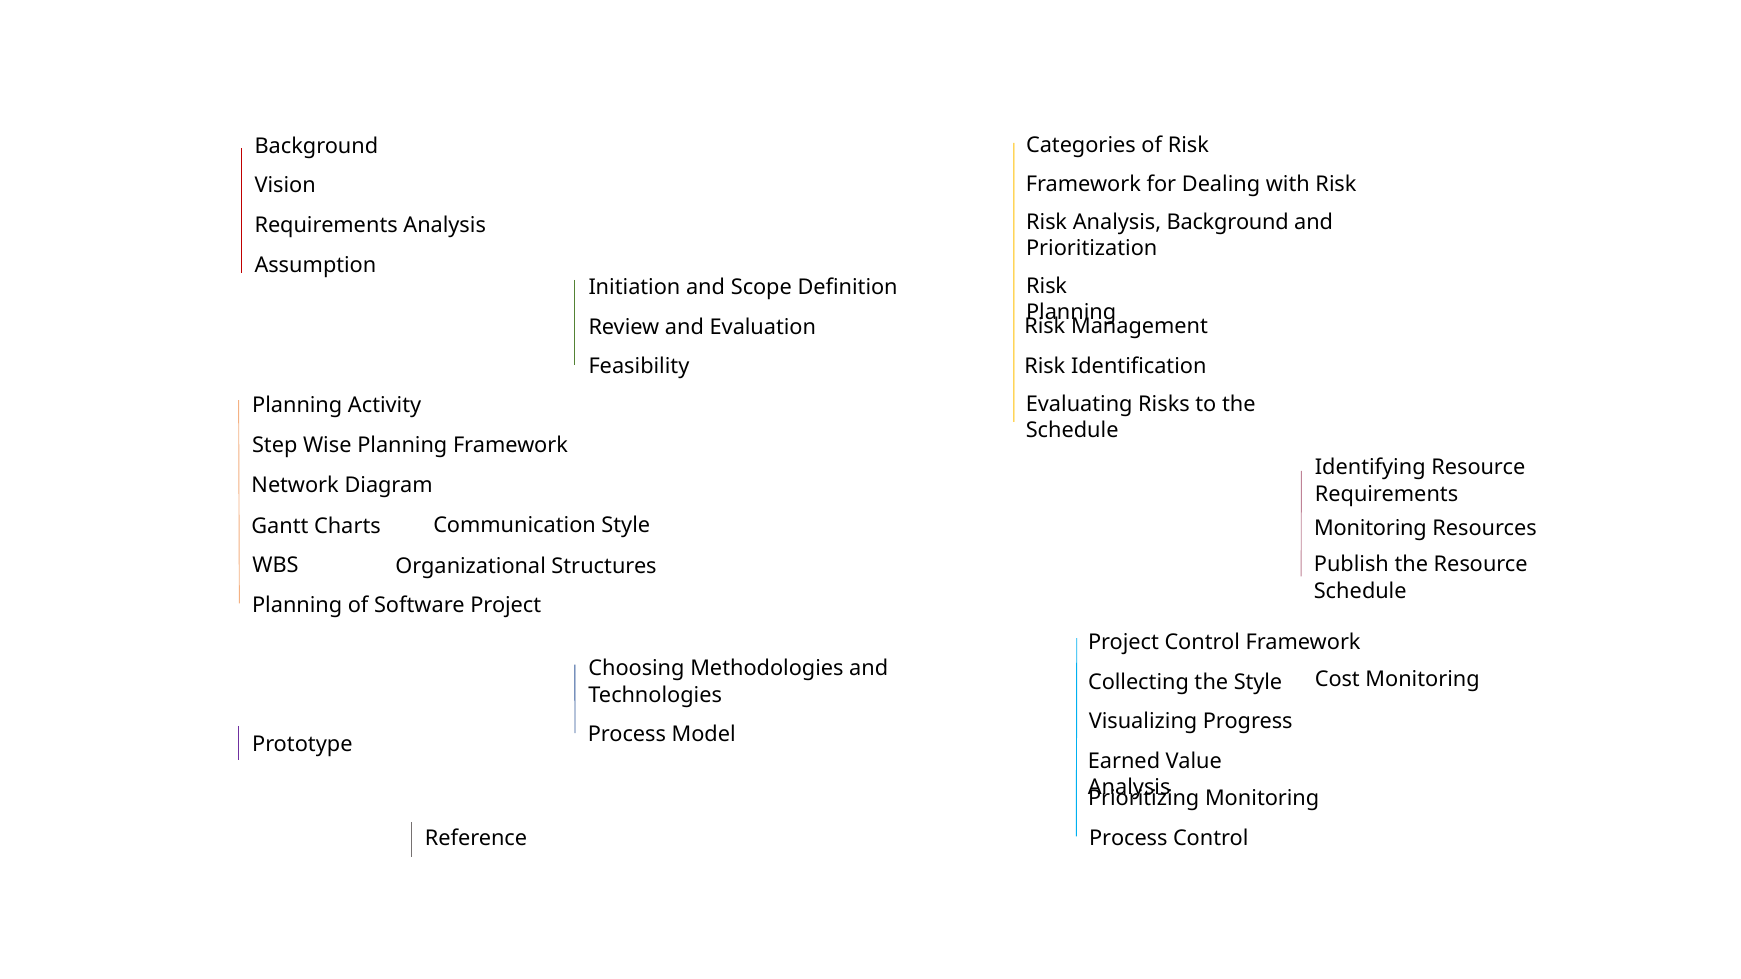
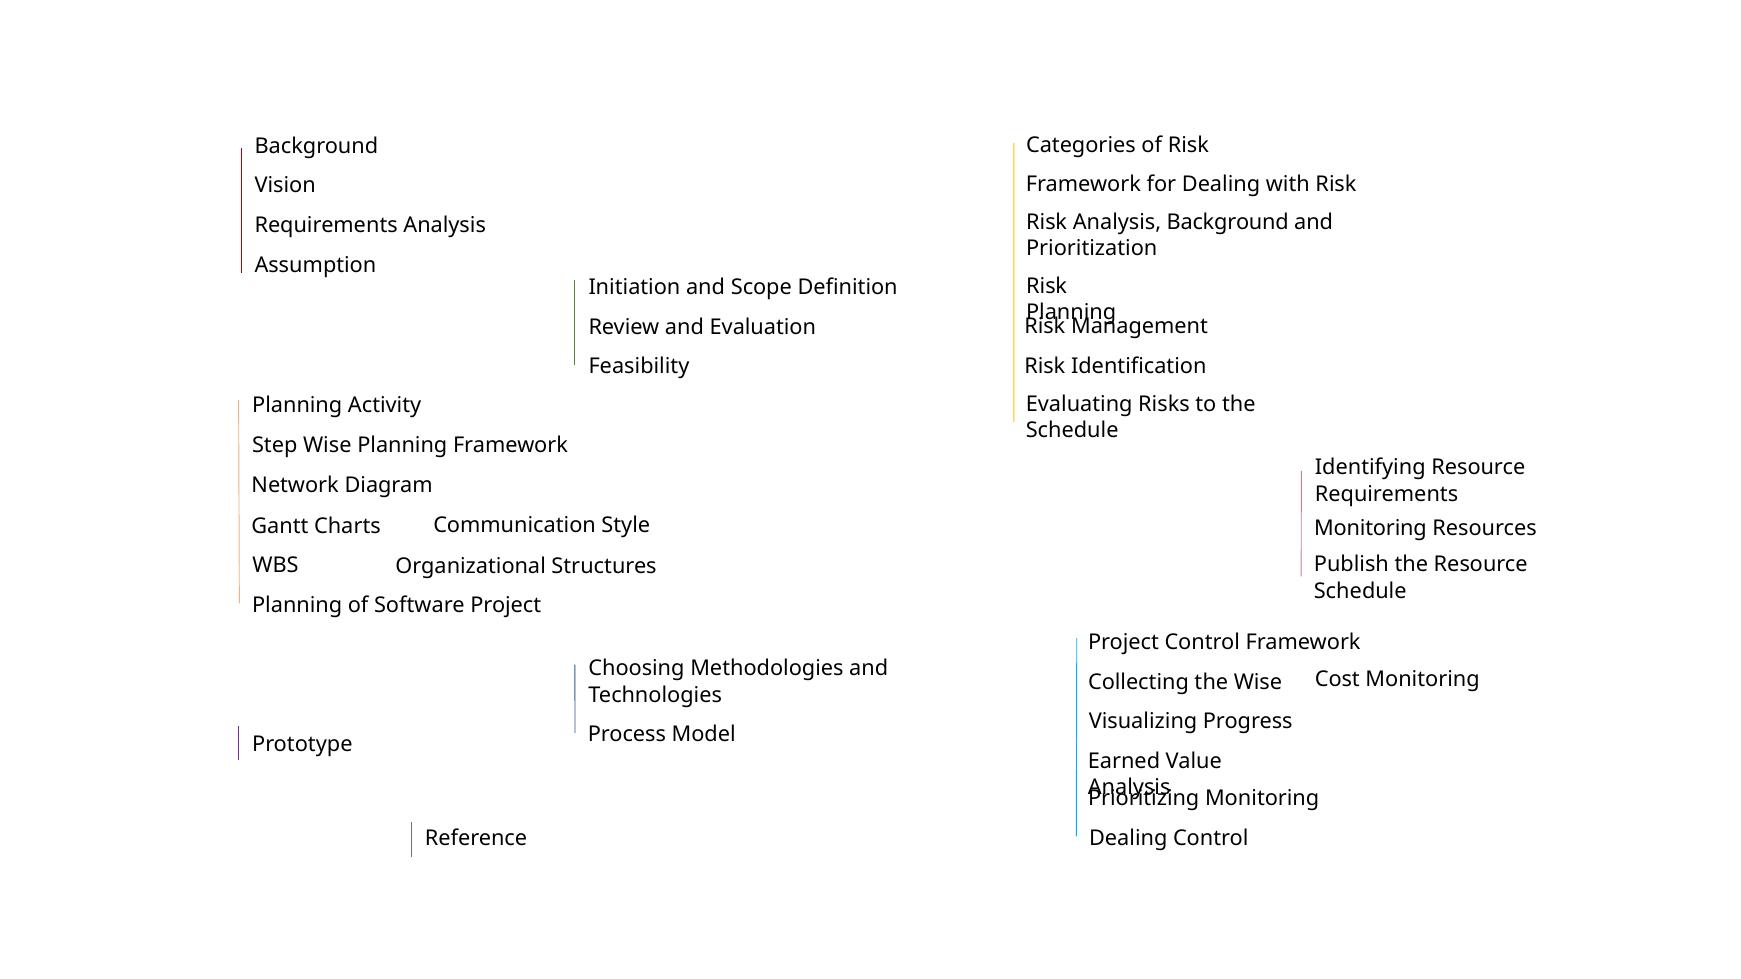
the Style: Style -> Wise (1258, 682)
Process: Process -> Dealing (1128, 838)
